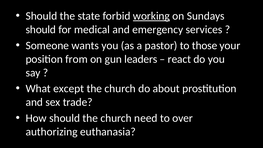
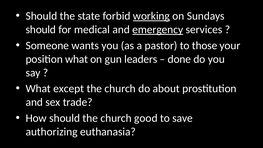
emergency underline: none -> present (158, 30)
position from: from -> what (77, 59)
react: react -> done (179, 59)
need: need -> good (146, 118)
over: over -> save (183, 118)
